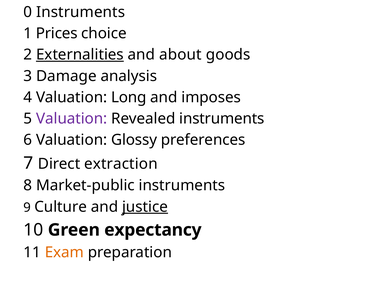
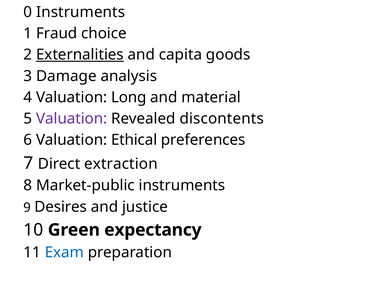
Prices: Prices -> Fraud (57, 33)
about: about -> capita (180, 55)
imposes: imposes -> material (211, 97)
Revealed instruments: instruments -> discontents (222, 119)
Glossy: Glossy -> Ethical (134, 140)
Culture: Culture -> Desires (61, 207)
justice underline: present -> none (145, 207)
Exam colour: orange -> blue (64, 253)
